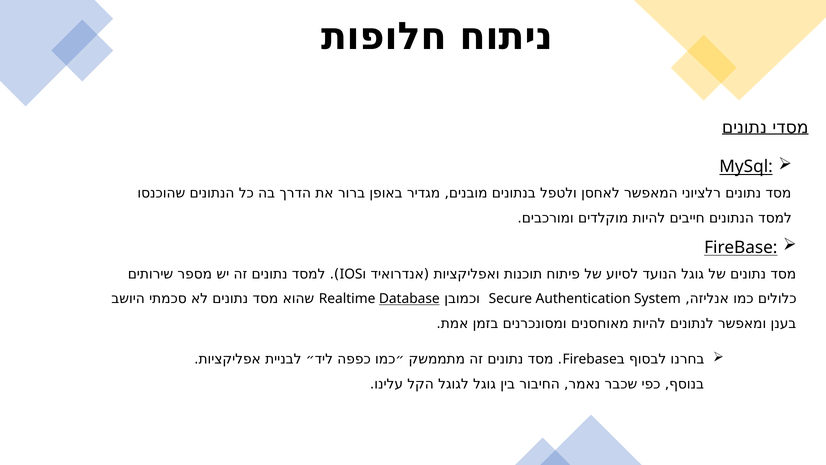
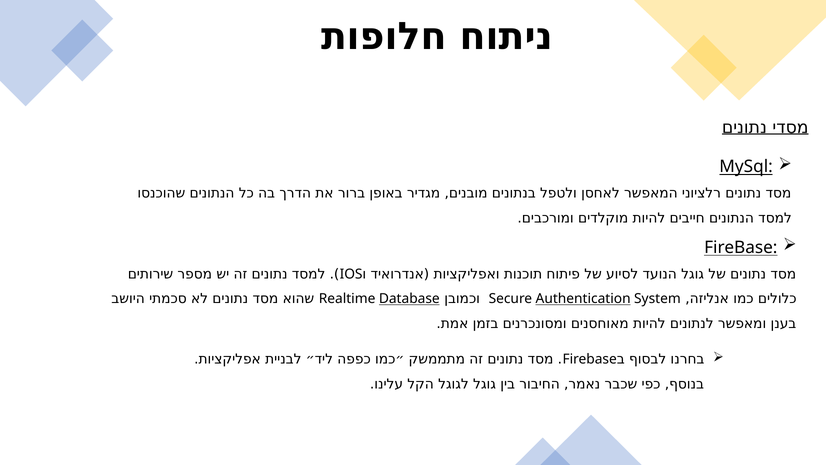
Authentication underline: none -> present (583, 299)
